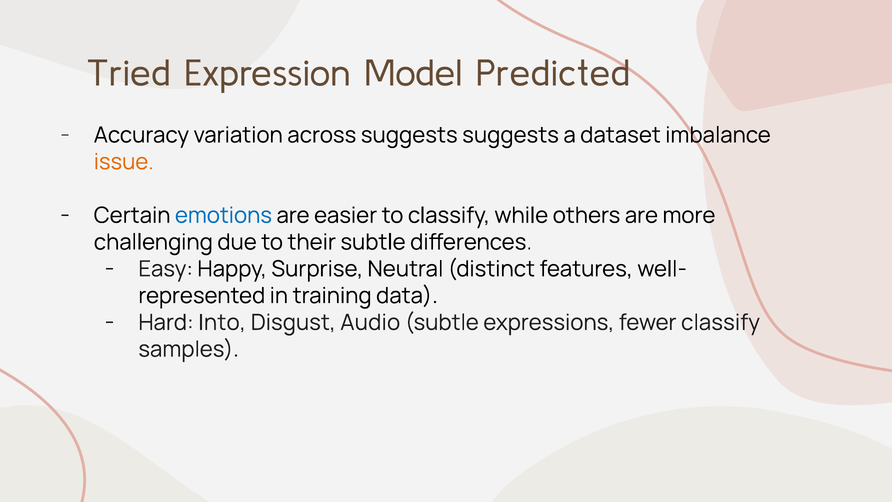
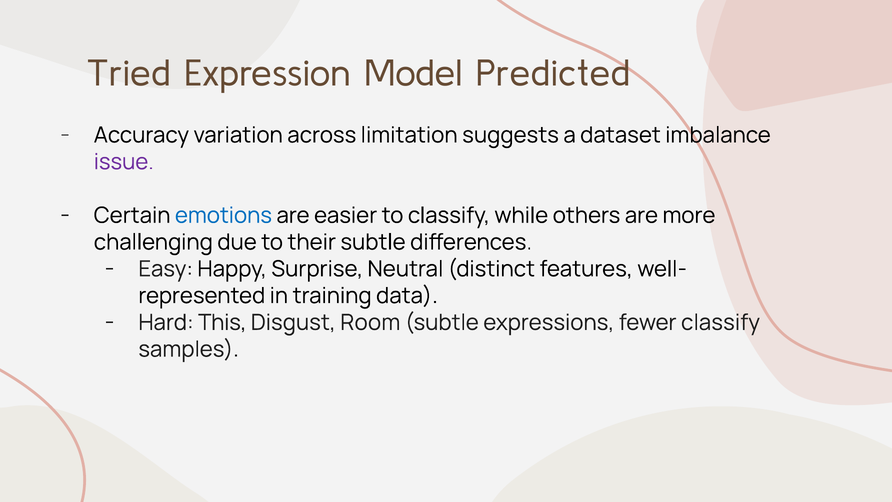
across suggests: suggests -> limitation (409, 135)
issue colour: orange -> purple (124, 162)
Into: Into -> This (222, 322)
Audio: Audio -> Room (370, 322)
